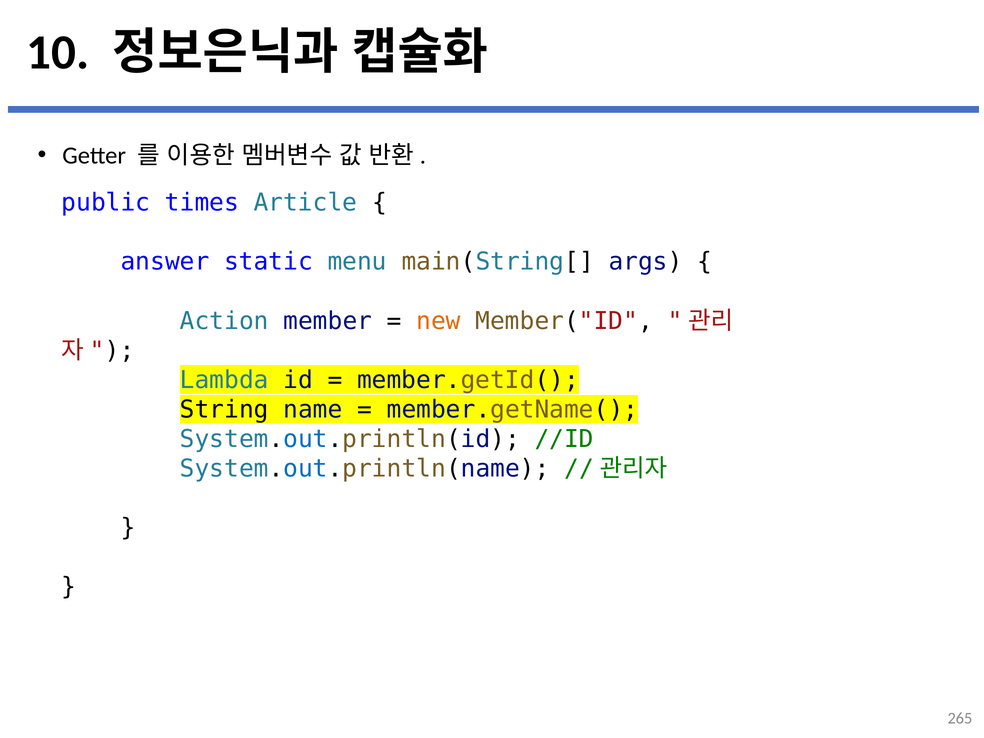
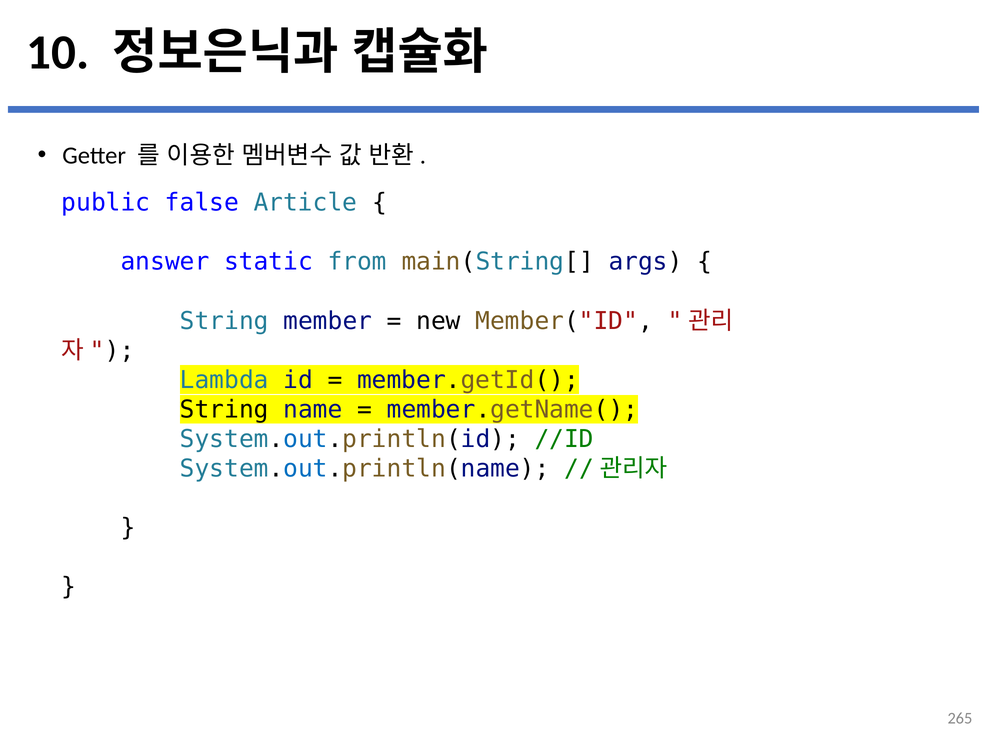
times: times -> false (202, 203)
menu: menu -> from (357, 262)
Action: Action -> String (224, 321)
new colour: orange -> black (439, 321)
